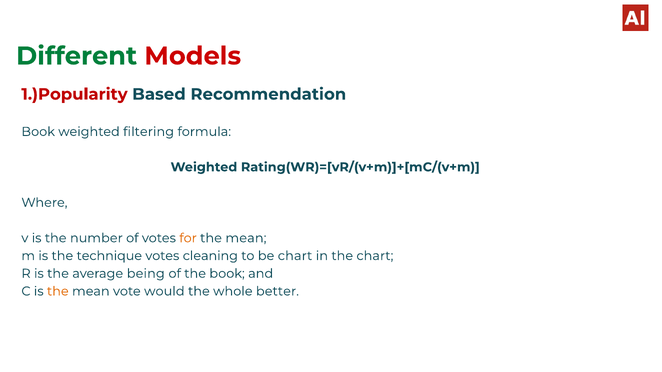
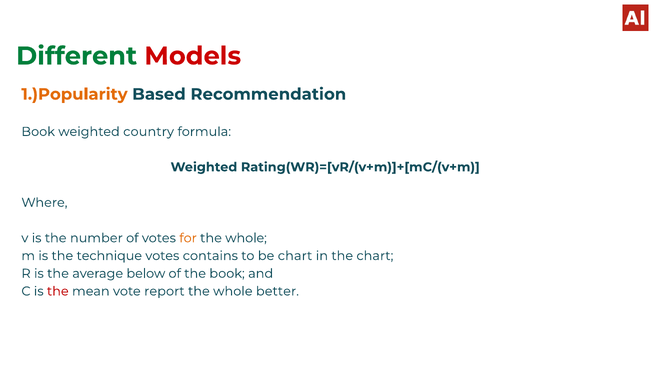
1.)Popularity colour: red -> orange (74, 94)
filtering: filtering -> country (149, 132)
mean: mean -> whole (246, 238)
cleaning: cleaning -> contains (210, 256)
being: being -> below (146, 274)
the colour: orange -> red (58, 292)
would: would -> report (164, 292)
